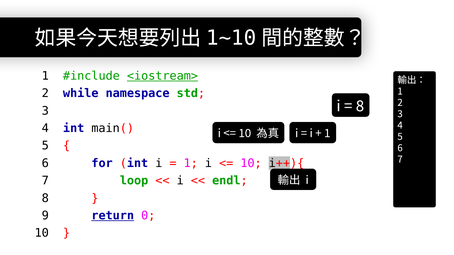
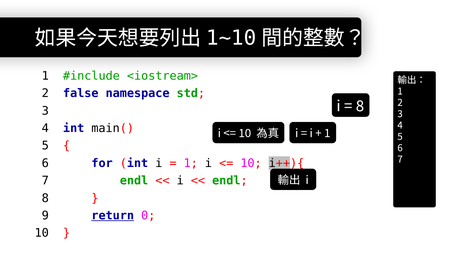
<iostream> underline: present -> none (162, 76)
while: while -> false (81, 93)
7 loop: loop -> endl (134, 181)
